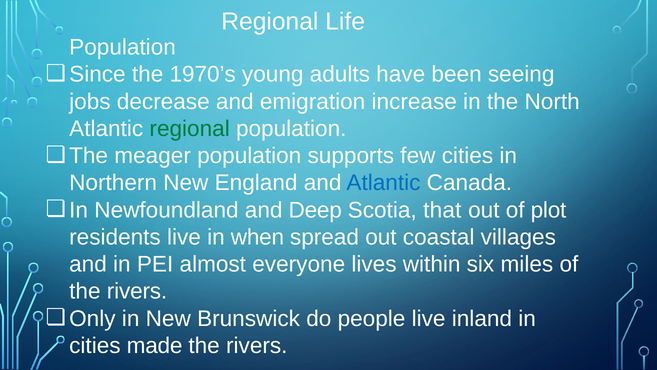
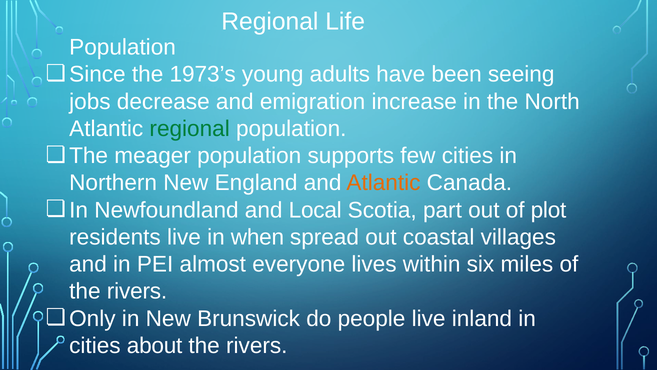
1970’s: 1970’s -> 1973’s (203, 74)
Atlantic colour: blue -> orange (383, 183)
Deep: Deep -> Local (315, 210)
that: that -> part (442, 210)
made: made -> about (155, 345)
